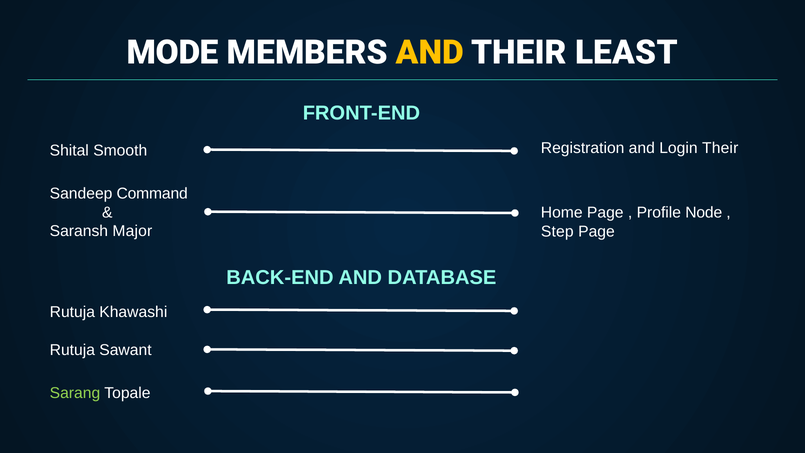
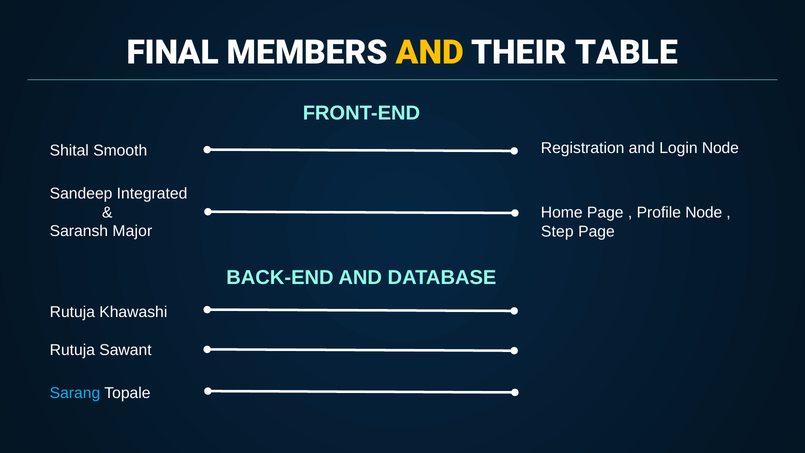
MODE: MODE -> FINAL (173, 53)
LEAST: LEAST -> TABLE (626, 53)
Login Their: Their -> Node (720, 148)
Command: Command -> Integrated (152, 194)
Sarang colour: light green -> light blue (75, 393)
